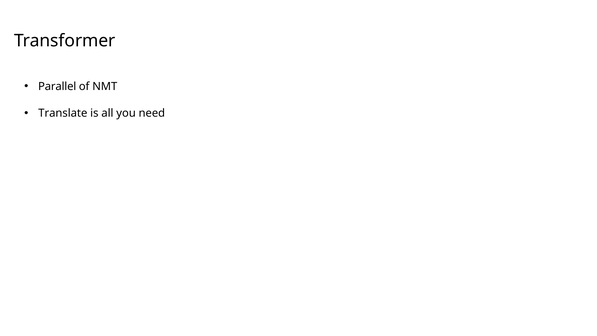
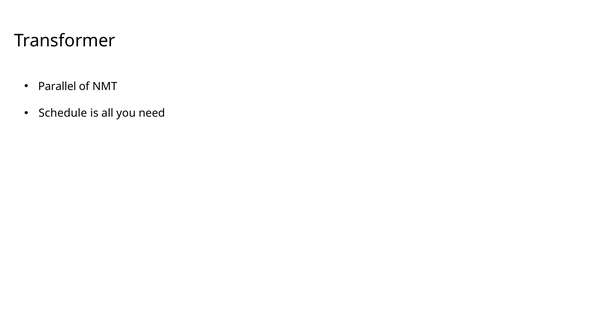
Translate: Translate -> Schedule (63, 113)
